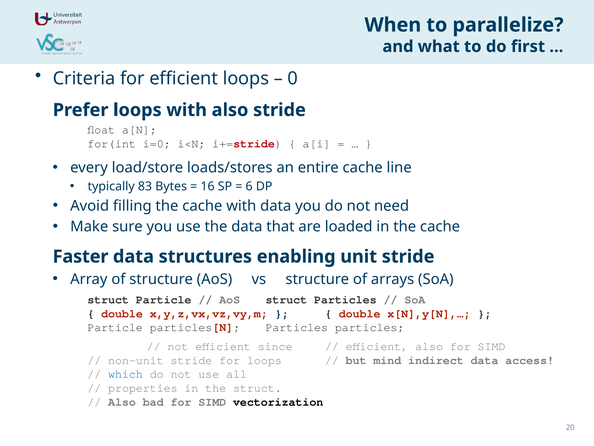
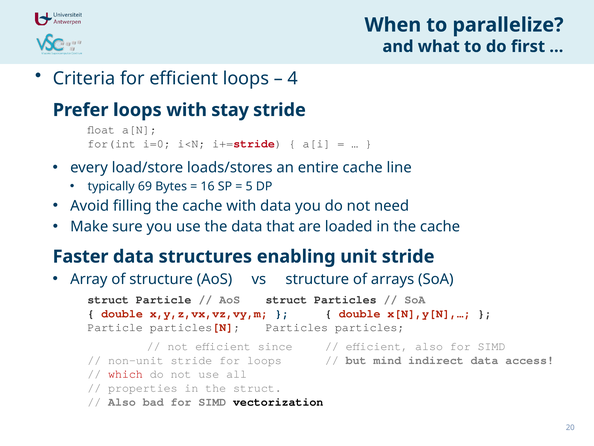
0: 0 -> 4 (293, 78)
with also: also -> stay (230, 110)
83: 83 -> 69 (145, 186)
6: 6 -> 5 (249, 186)
which colour: blue -> red (125, 374)
